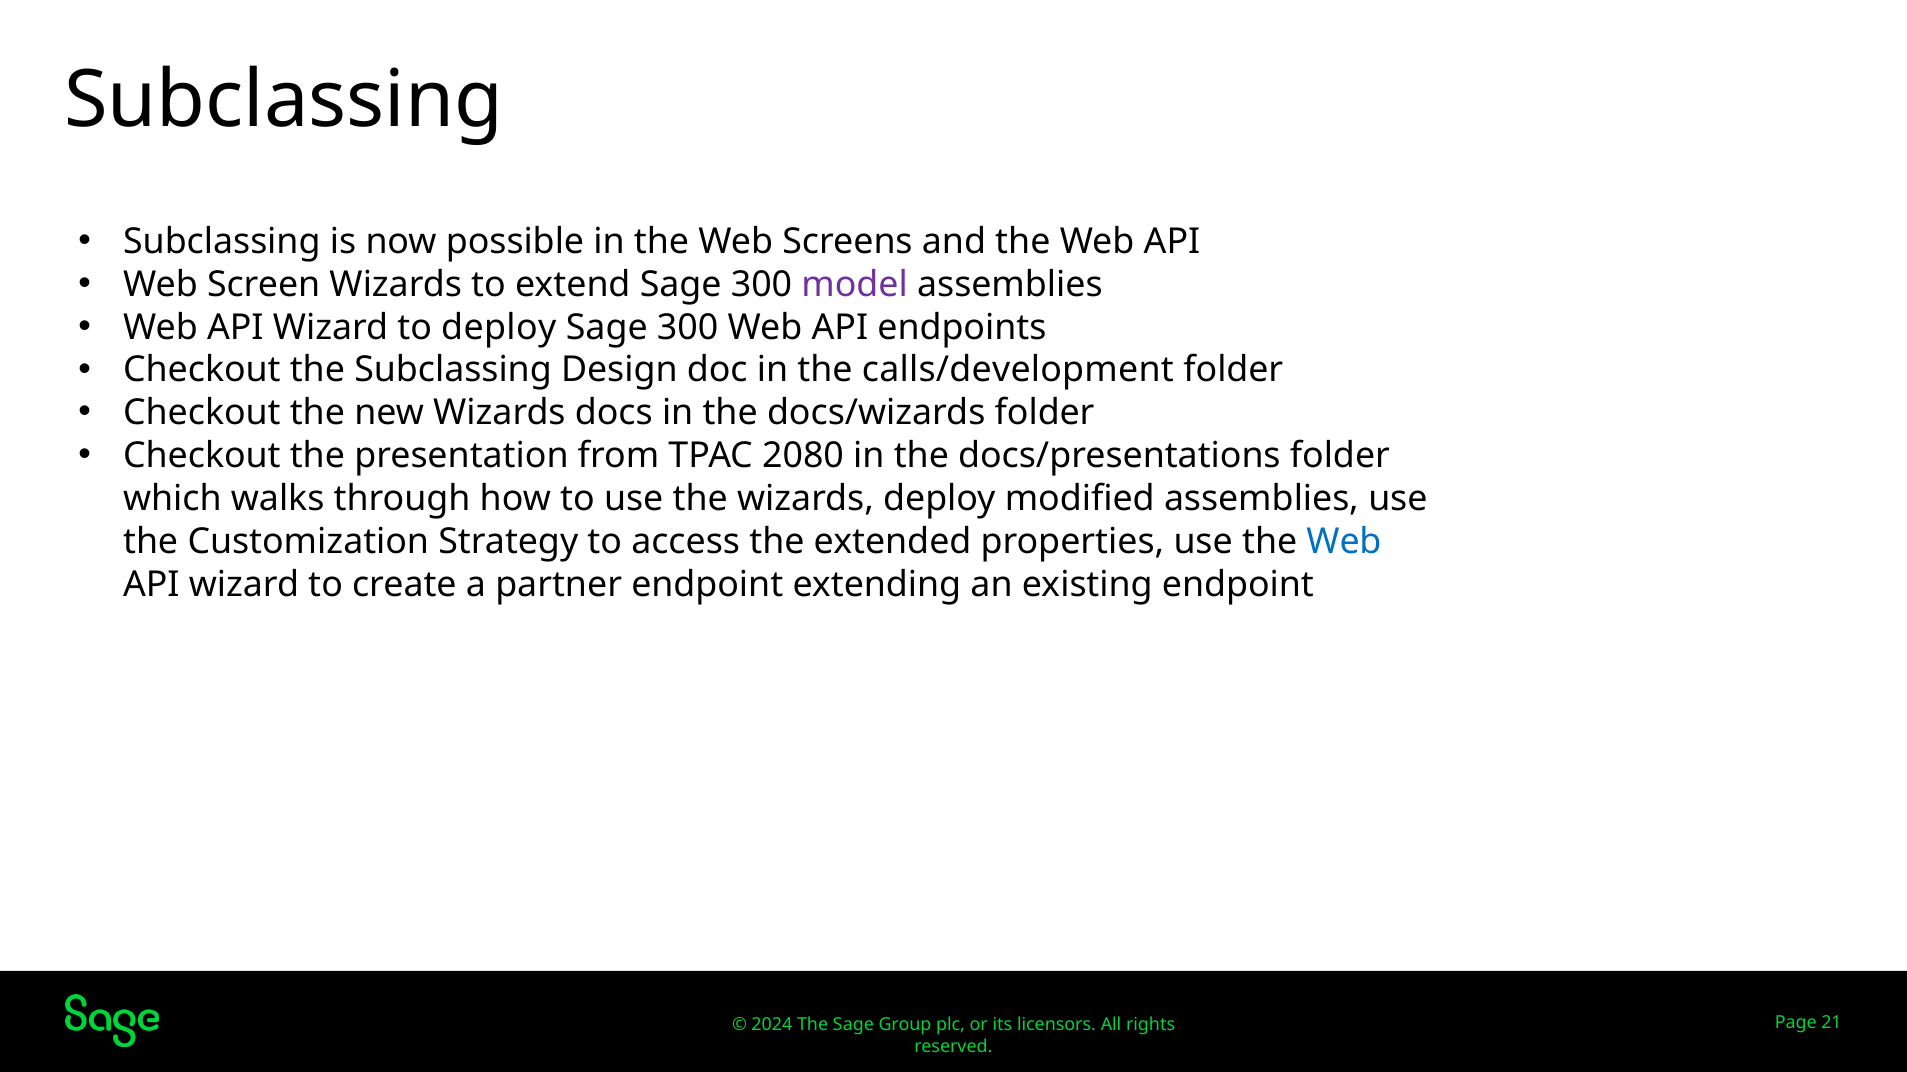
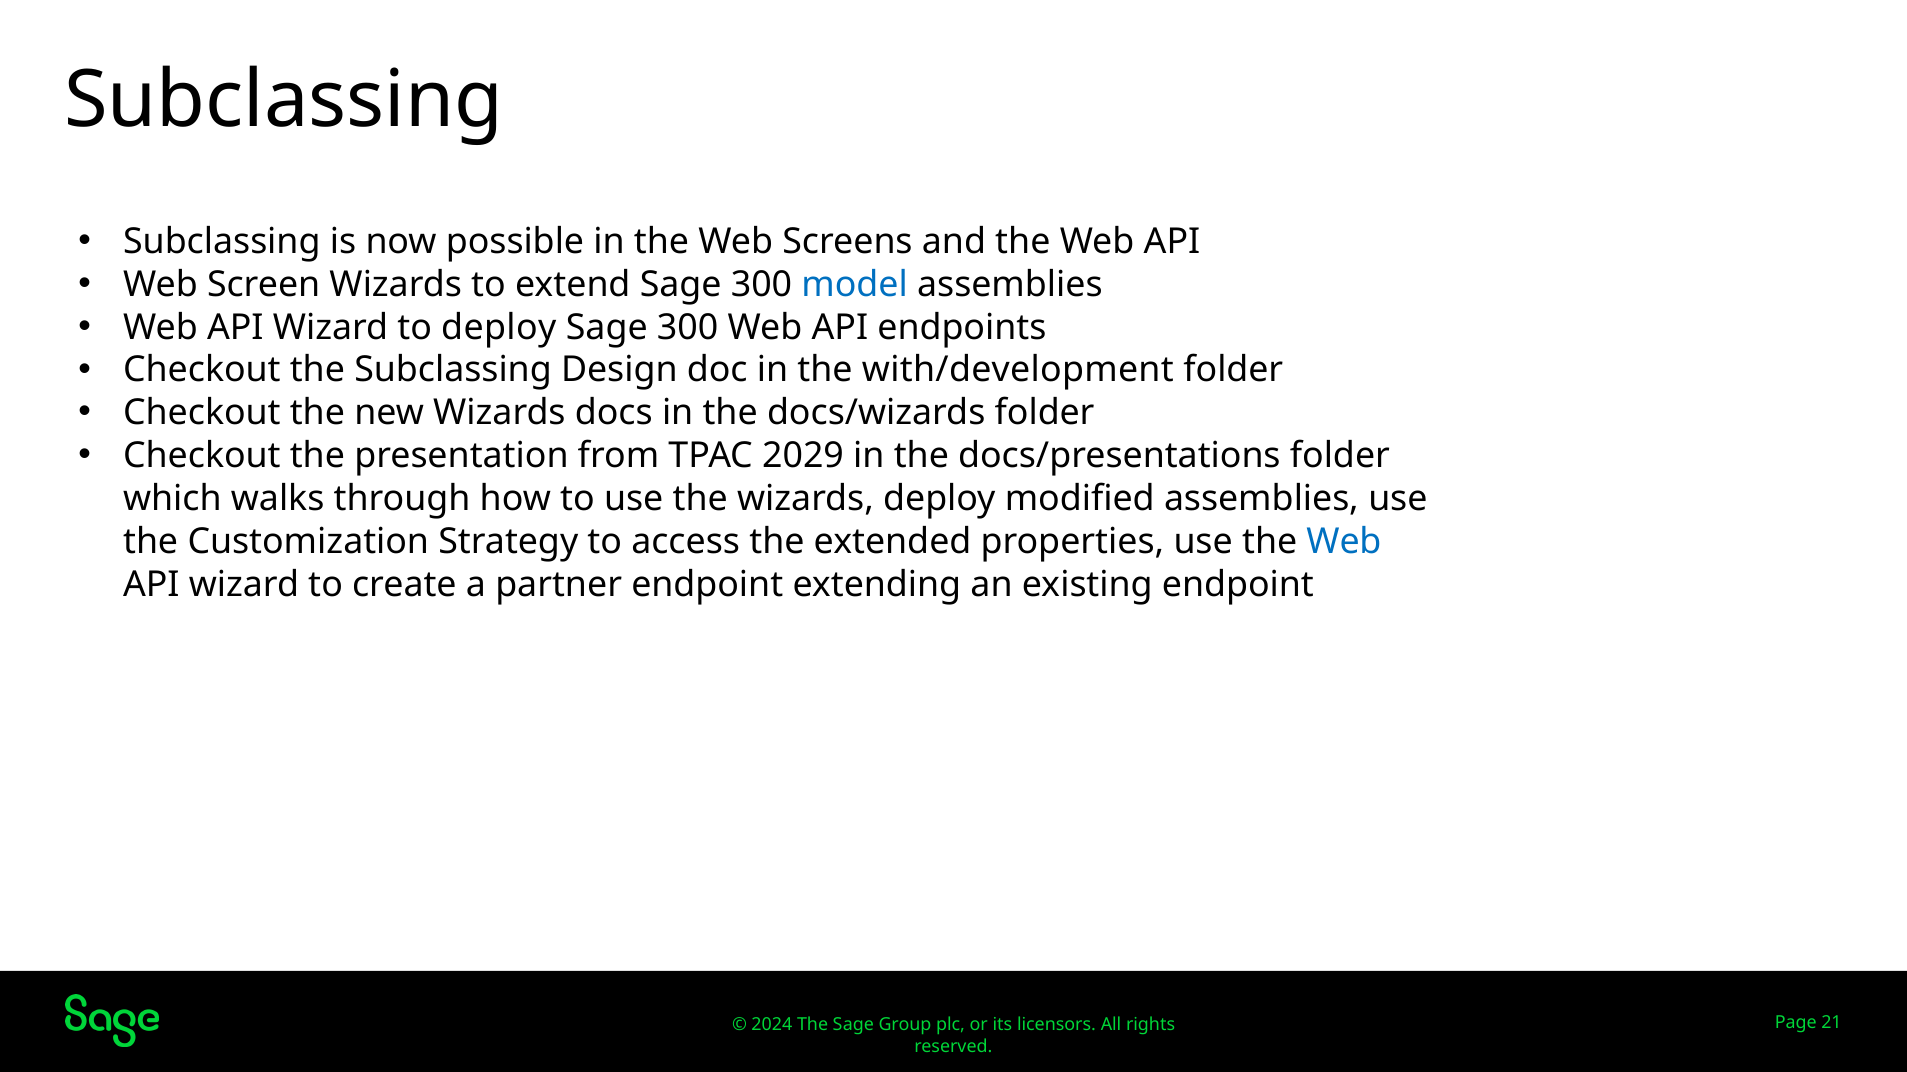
model colour: purple -> blue (855, 285)
calls/development: calls/development -> with/development (1018, 370)
2080: 2080 -> 2029 (803, 456)
